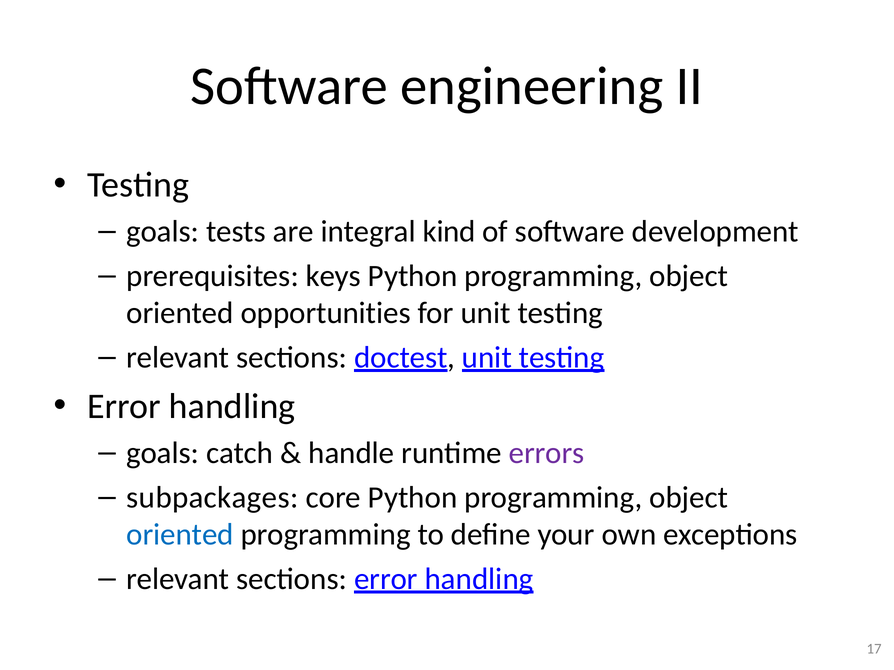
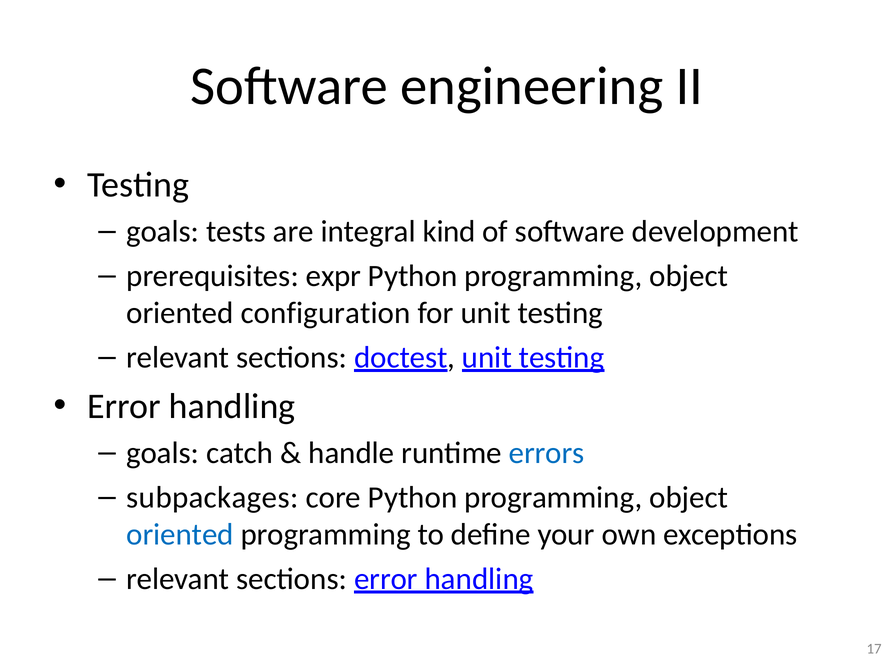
keys: keys -> expr (333, 276)
opportunities: opportunities -> configuration (326, 313)
errors colour: purple -> blue (547, 454)
